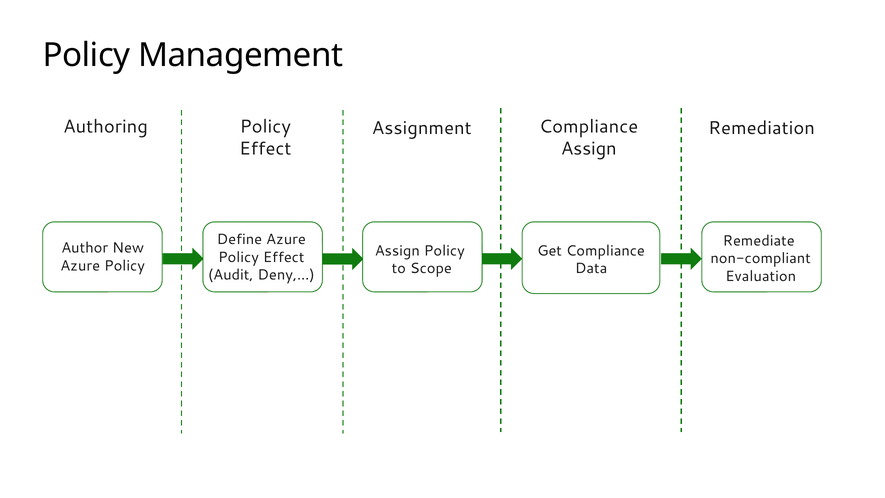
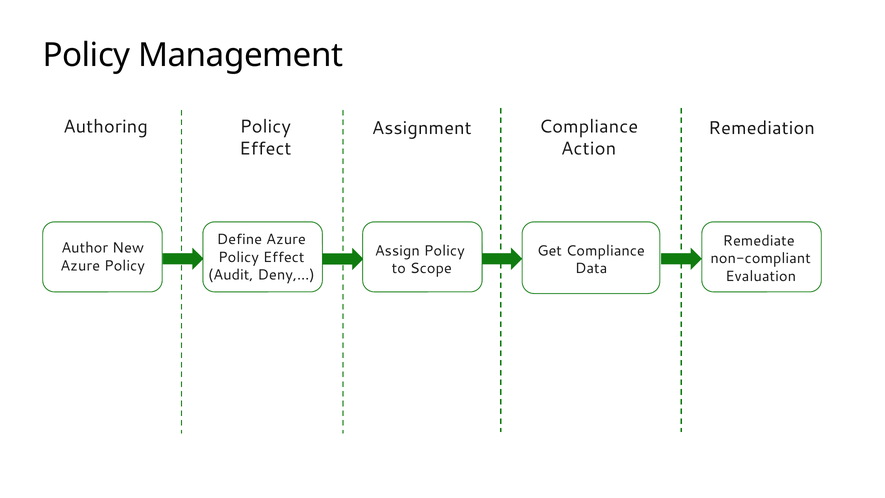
Assign: Assign -> Action (589, 149)
